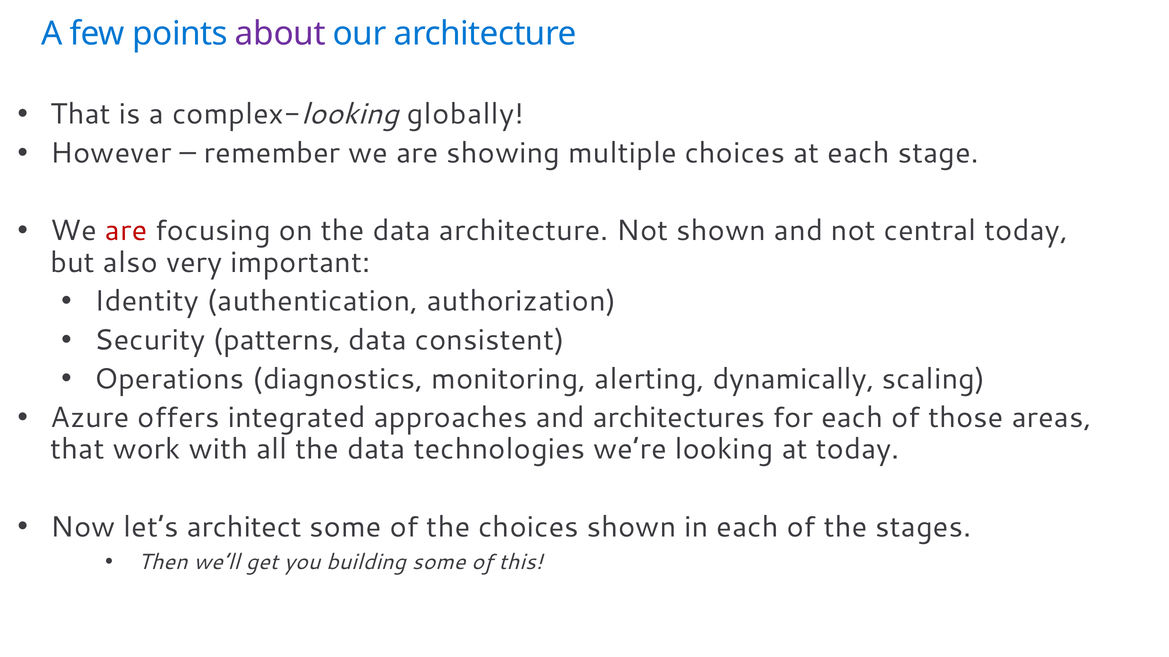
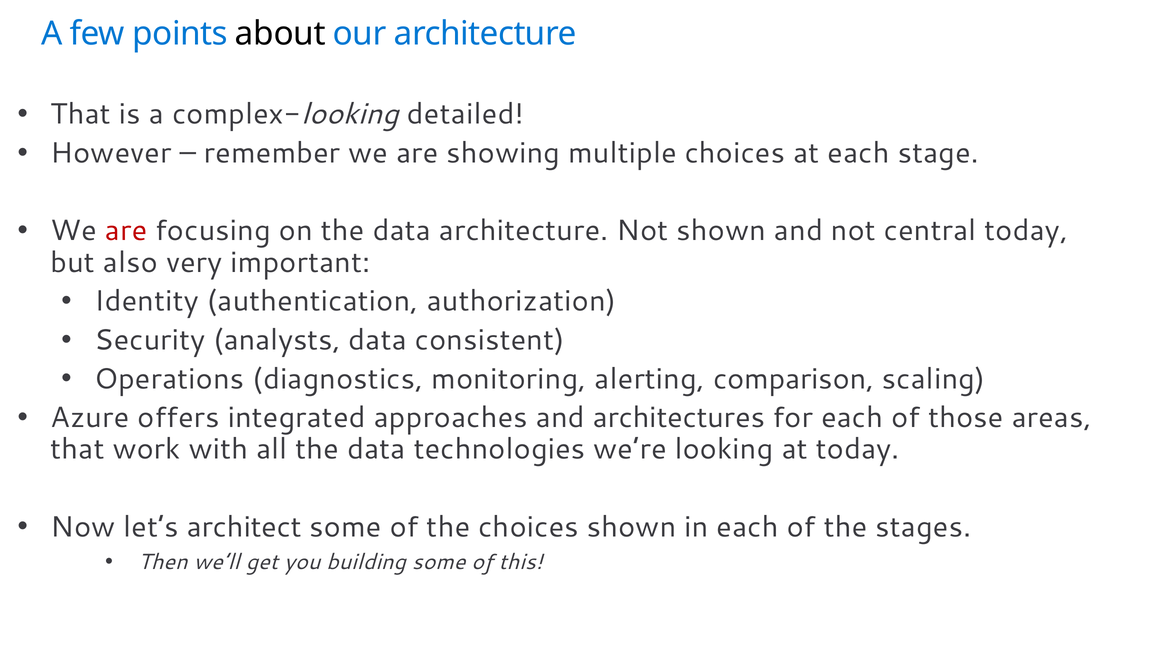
about colour: purple -> black (280, 34)
globally: globally -> detailed (465, 114)
patterns: patterns -> analysts (277, 340)
dynamically: dynamically -> comparison (794, 379)
